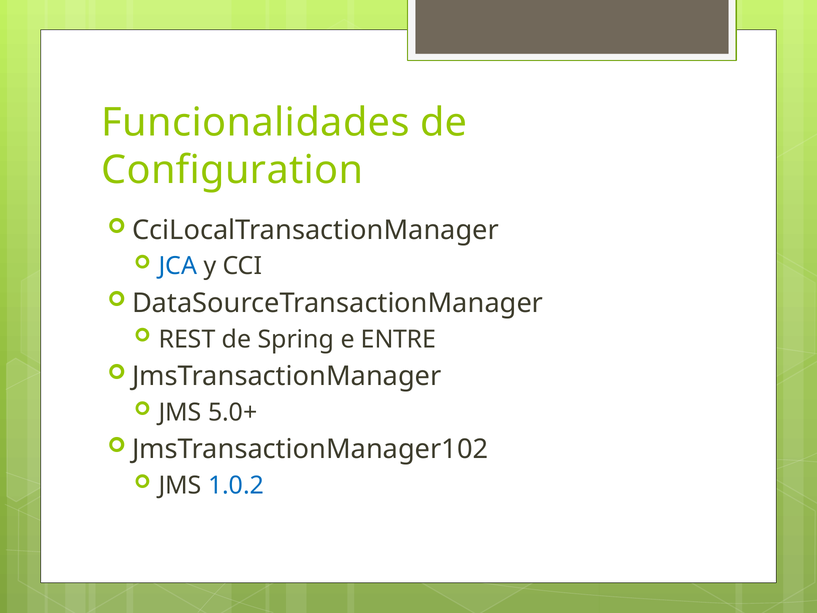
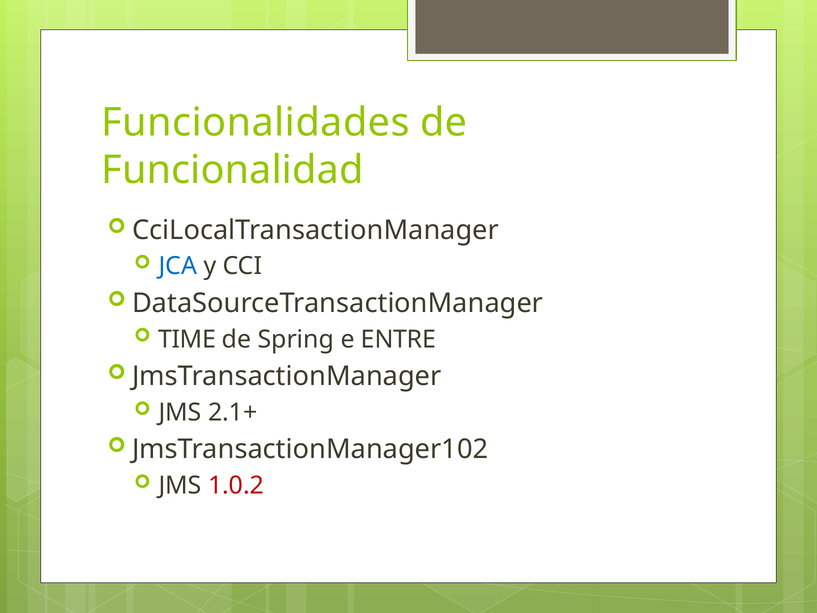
Configuration: Configuration -> Funcionalidad (232, 170)
REST: REST -> TIME (187, 339)
5.0+: 5.0+ -> 2.1+ (233, 412)
1.0.2 colour: blue -> red (236, 485)
